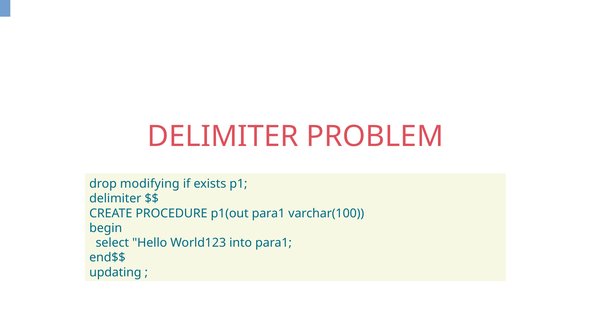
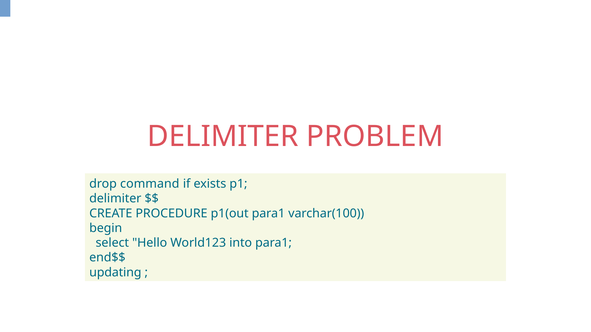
modifying: modifying -> command (150, 184)
